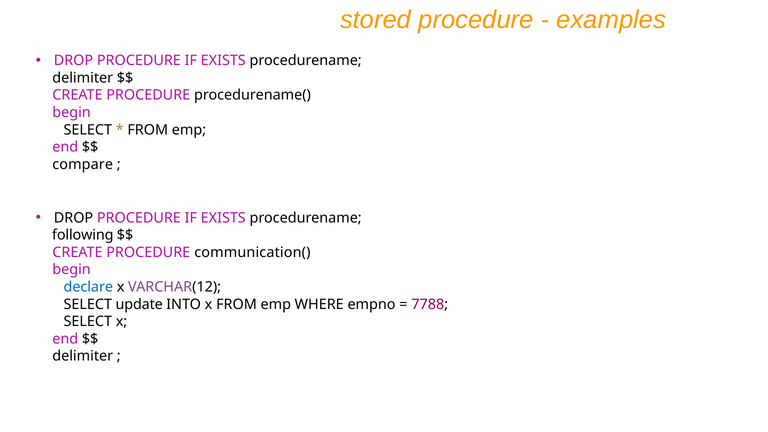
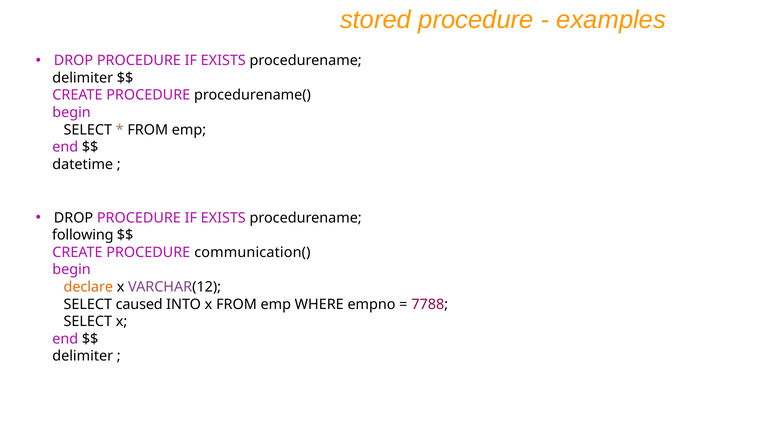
compare: compare -> datetime (83, 164)
declare colour: blue -> orange (88, 287)
update: update -> caused (139, 304)
